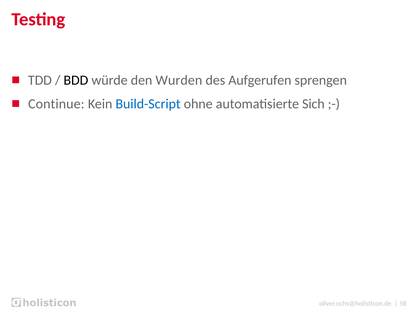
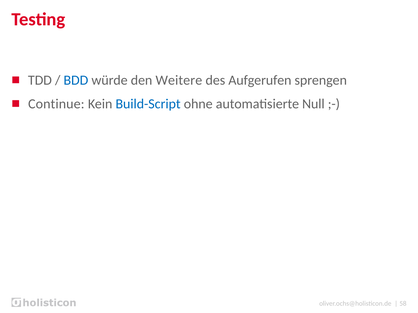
BDD colour: black -> blue (76, 80)
Wurden: Wurden -> Weitere (179, 80)
Sich: Sich -> Null (313, 104)
